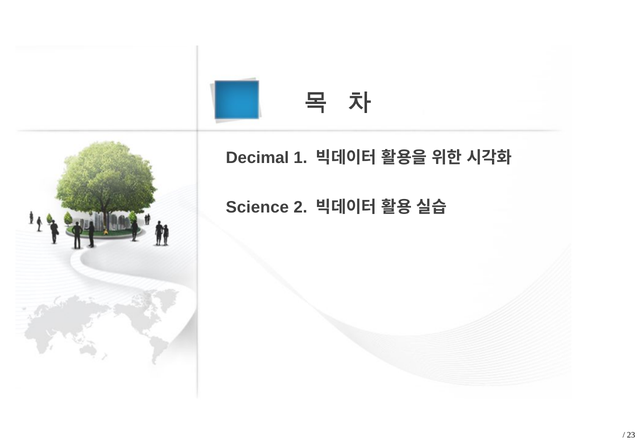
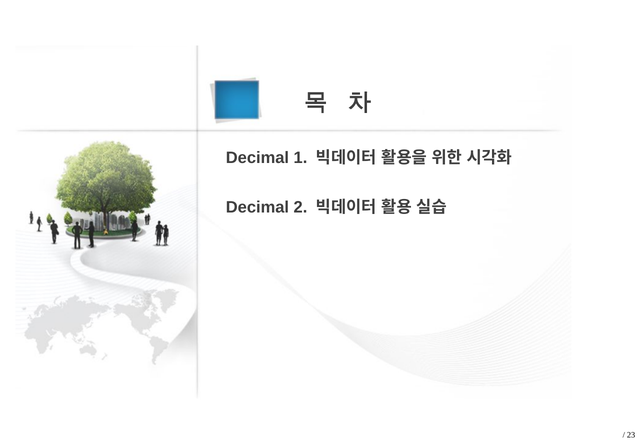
Science: Science -> Decimal (257, 208)
